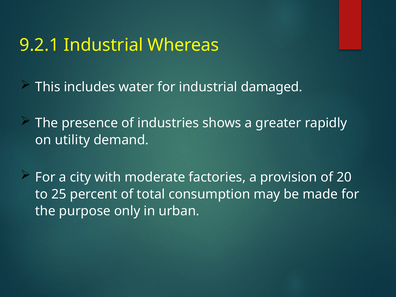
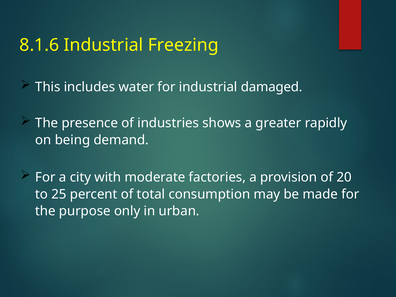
9.2.1: 9.2.1 -> 8.1.6 (39, 45)
Whereas: Whereas -> Freezing (183, 45)
utility: utility -> being (72, 140)
